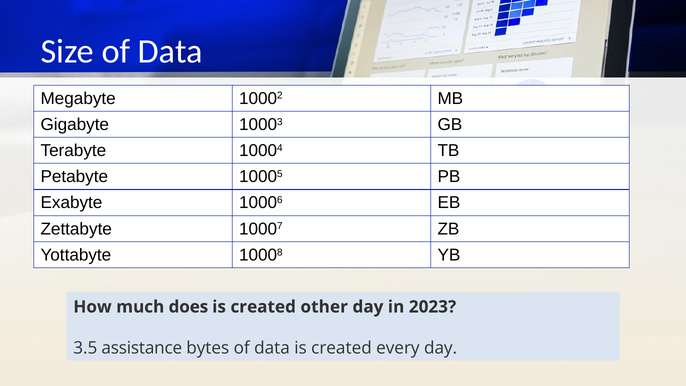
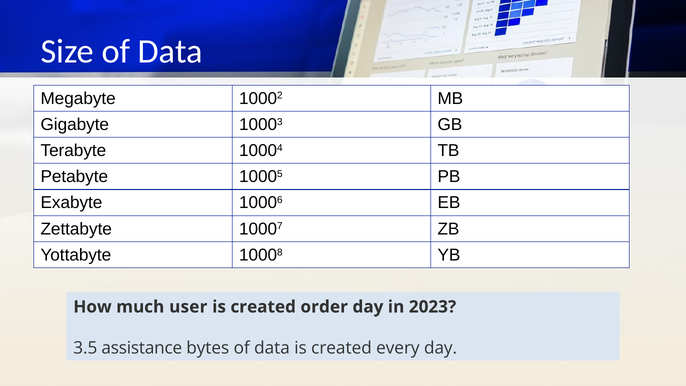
does: does -> user (188, 307)
other: other -> order (324, 307)
